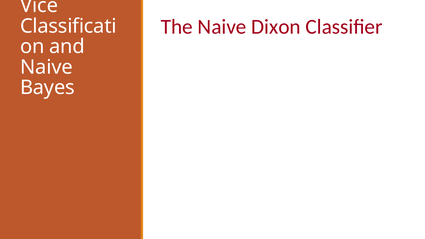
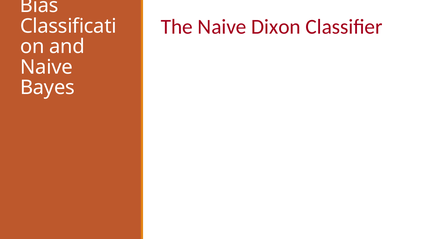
Vice: Vice -> Bias (39, 6)
